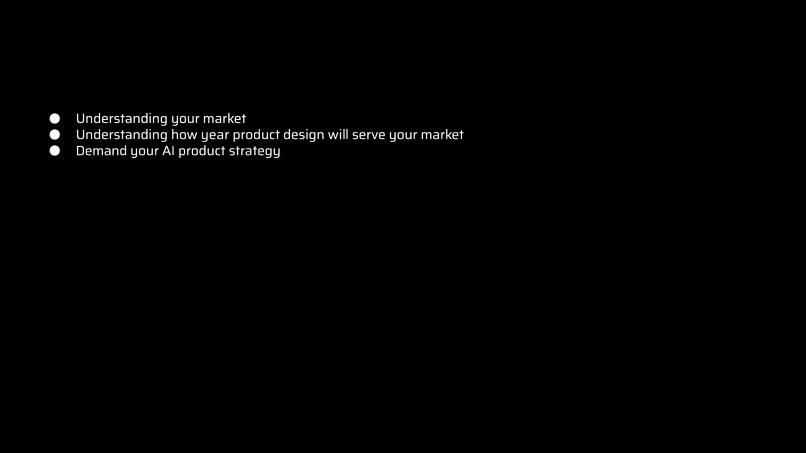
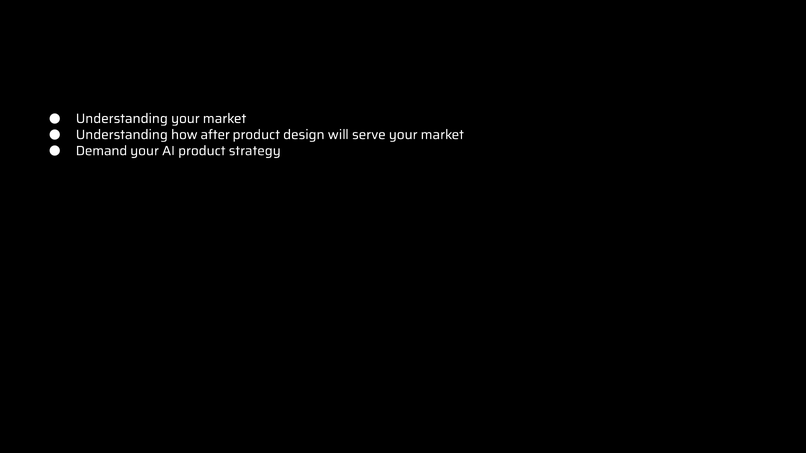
year: year -> after (215, 135)
